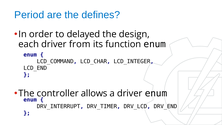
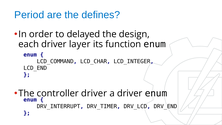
from: from -> layer (80, 44)
allows: allows -> driver (94, 93)
